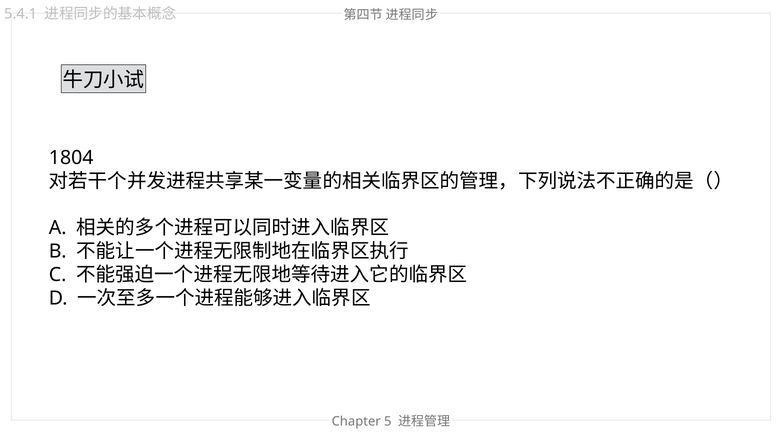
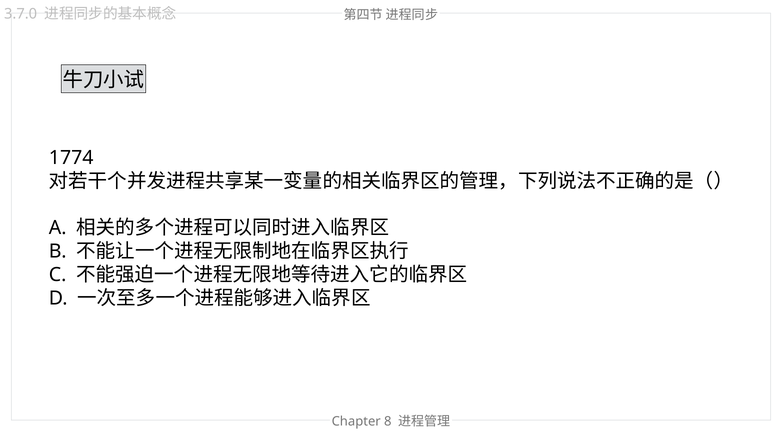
5.4.1: 5.4.1 -> 3.7.0 (21, 14)
1804: 1804 -> 1774 (71, 158)
5: 5 -> 8 (388, 421)
